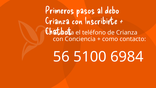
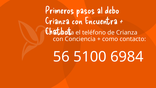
Inscribirte: Inscribirte -> Encuentra (101, 21)
